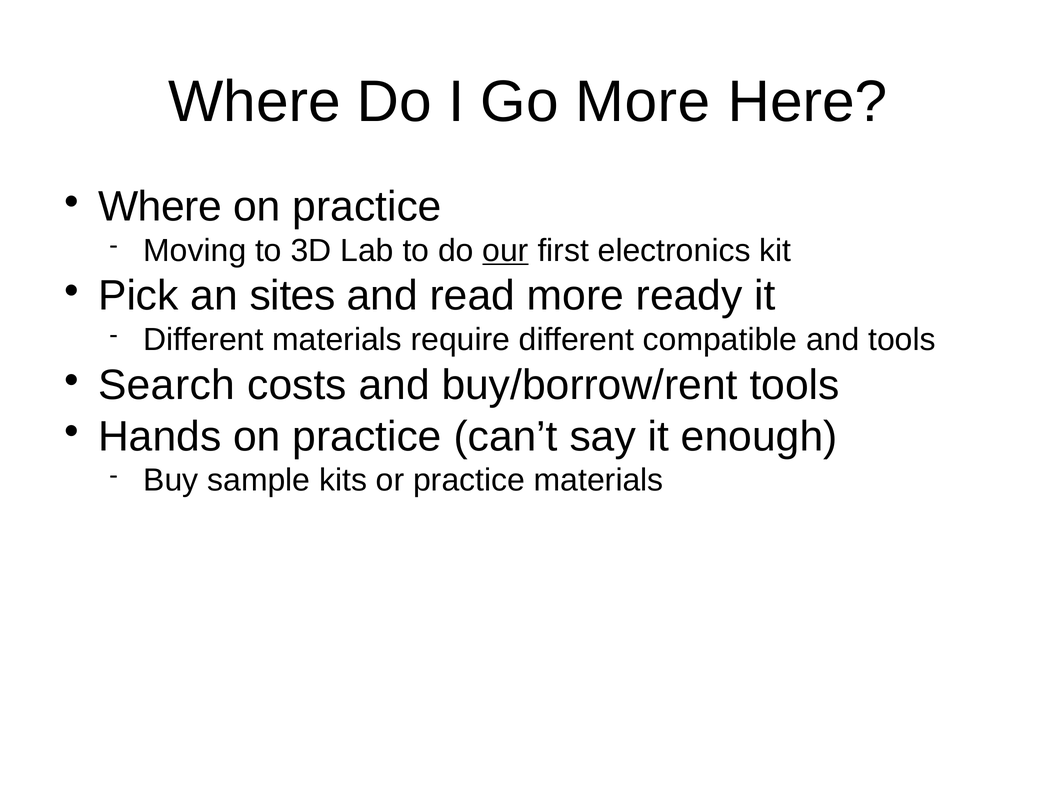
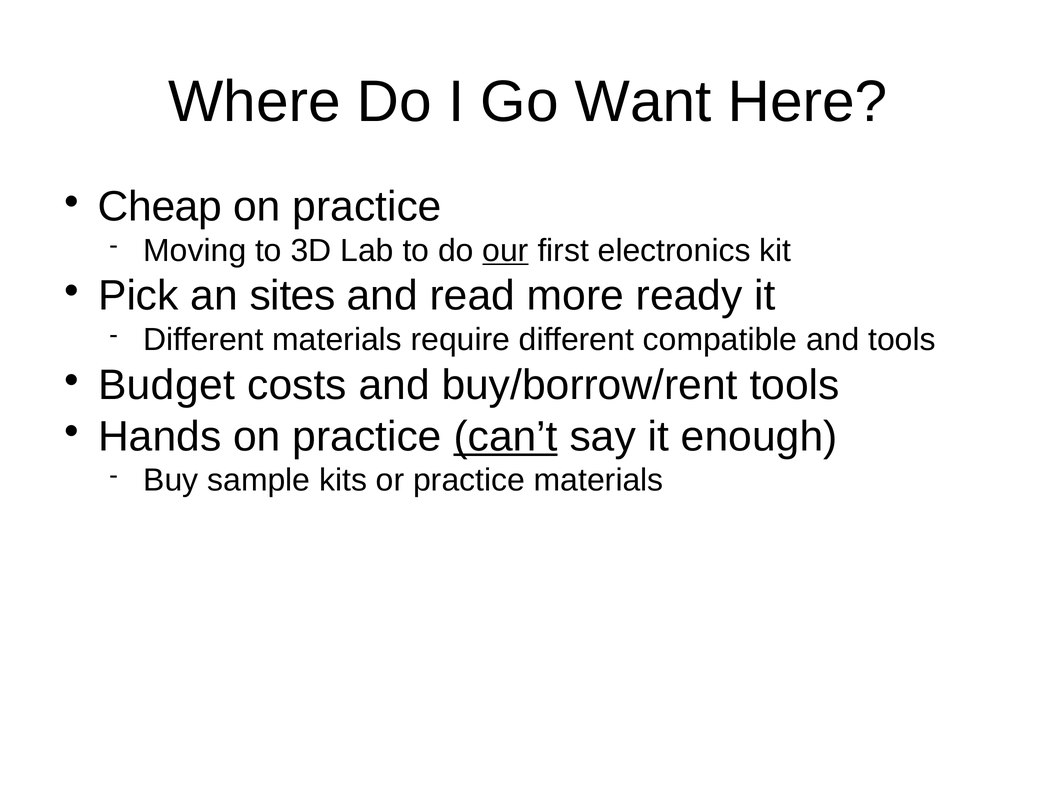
Go More: More -> Want (643, 102)
Where: Where -> Cheap (160, 207)
Search: Search -> Budget (167, 386)
can’t underline: none -> present (506, 437)
